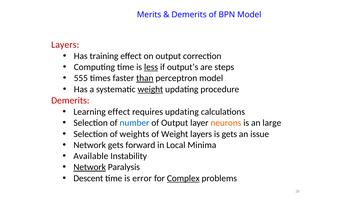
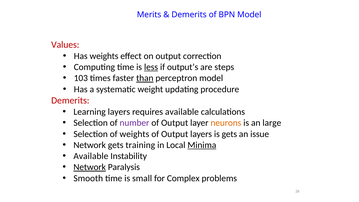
Layers: Layers -> Values (65, 45)
Has training: training -> weights (104, 56)
555: 555 -> 103 (81, 78)
weight underline: present -> none (150, 89)
Learning effect: effect -> layers (119, 112)
requires updating: updating -> available (182, 112)
number colour: blue -> purple (134, 123)
Weight: Weight -> Output (175, 134)
forward: forward -> training (140, 145)
Minima underline: none -> present (202, 145)
Descent: Descent -> Smooth (88, 178)
error: error -> small (142, 178)
Complex underline: present -> none (183, 178)
